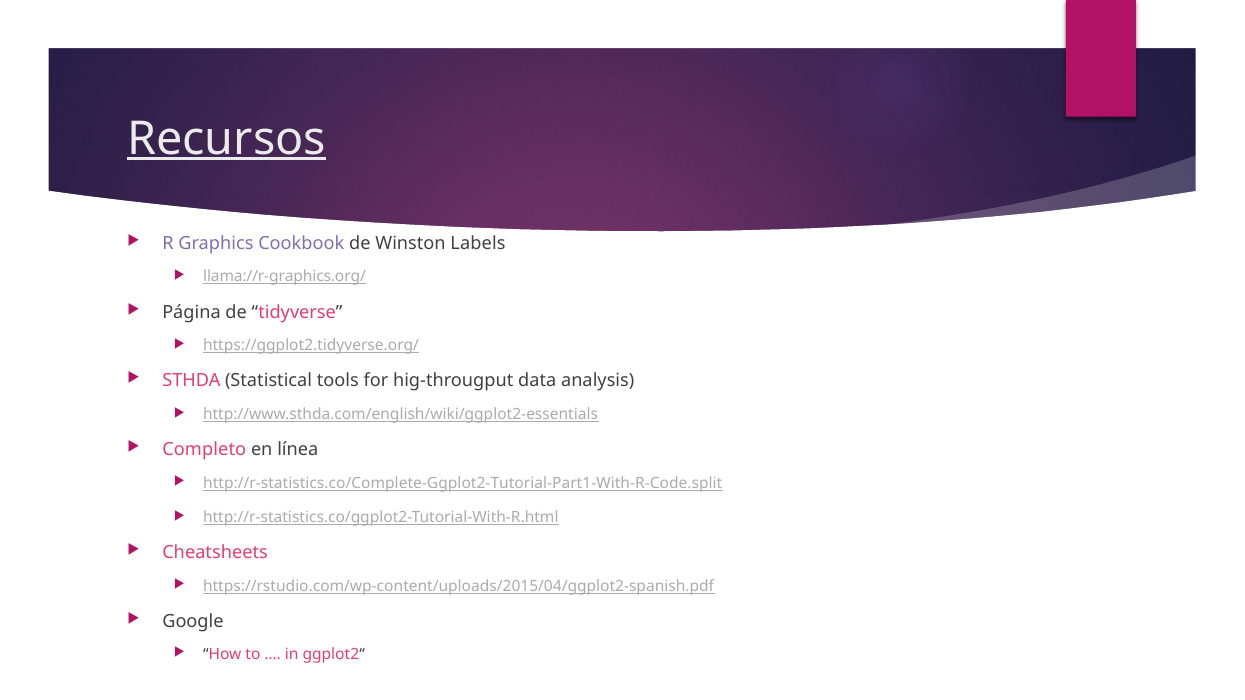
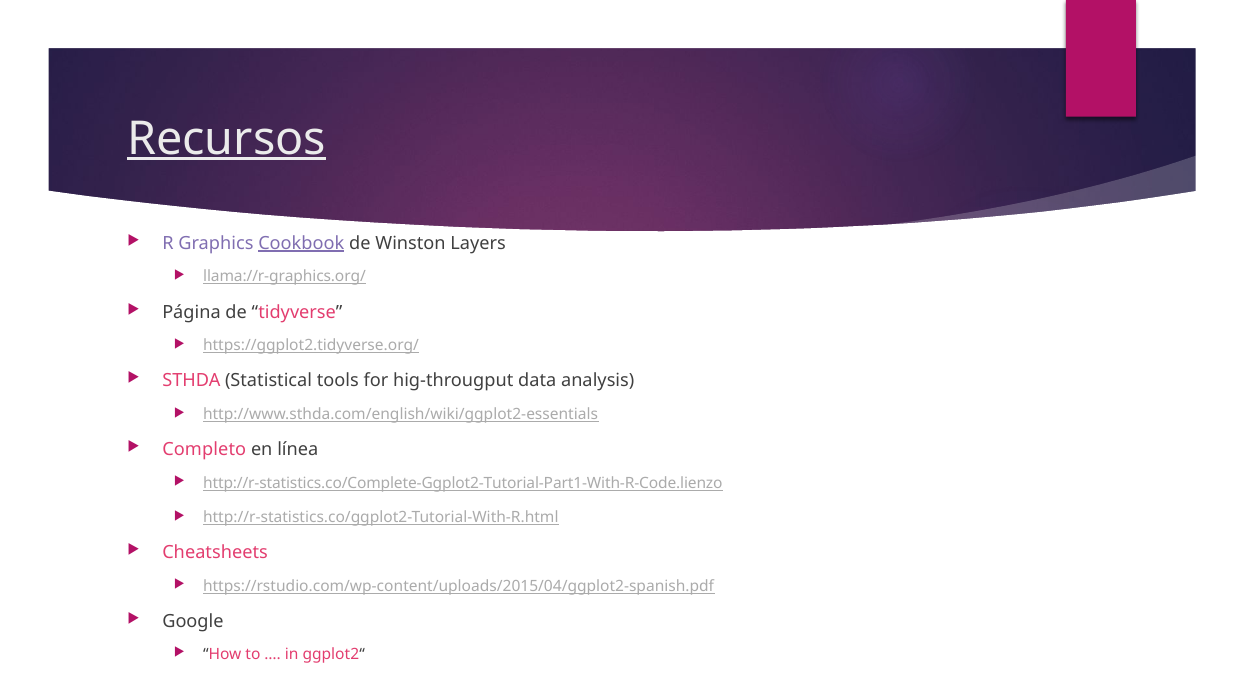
Cookbook underline: none -> present (301, 243)
Labels: Labels -> Layers (478, 243)
http://r-statistics.co/Complete-Ggplot2-Tutorial-Part1-With-R-Code.split: http://r-statistics.co/Complete-Ggplot2-Tutorial-Part1-With-R-Code.split -> http://r-statistics.co/Complete-Ggplot2-Tutorial-Part1-With-R-Code.lienzo (463, 483)
